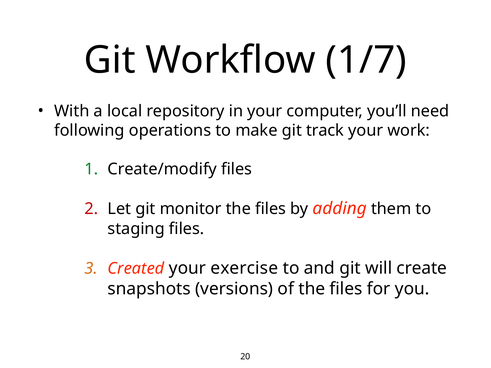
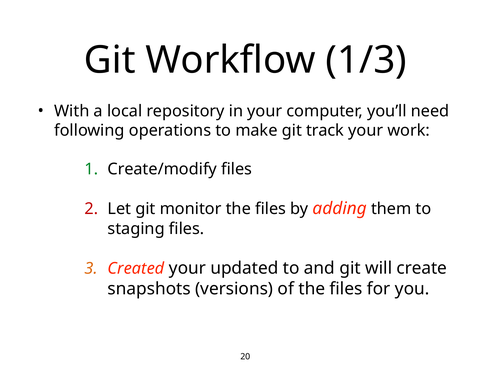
1/7: 1/7 -> 1/3 (366, 60)
exercise: exercise -> updated (244, 268)
